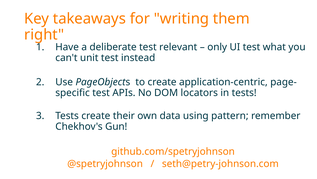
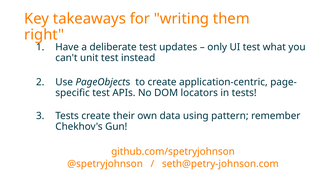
relevant: relevant -> updates (178, 47)
